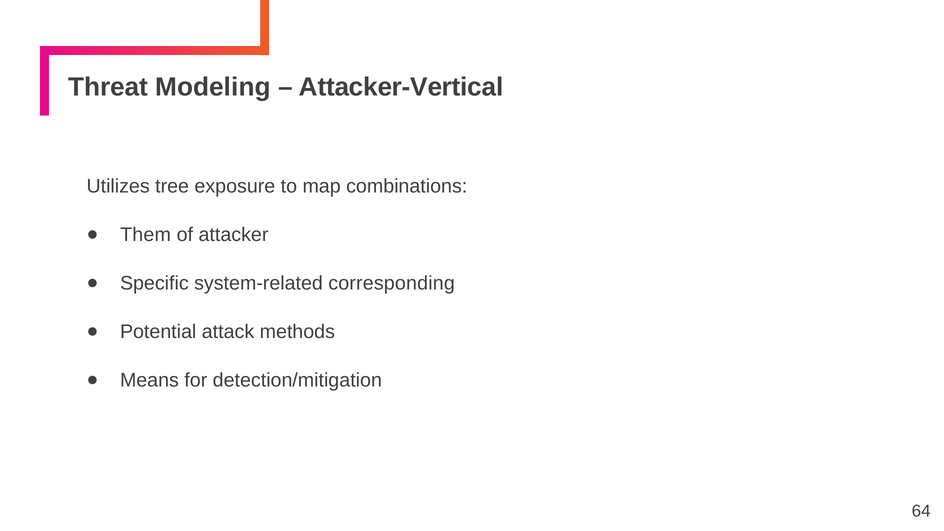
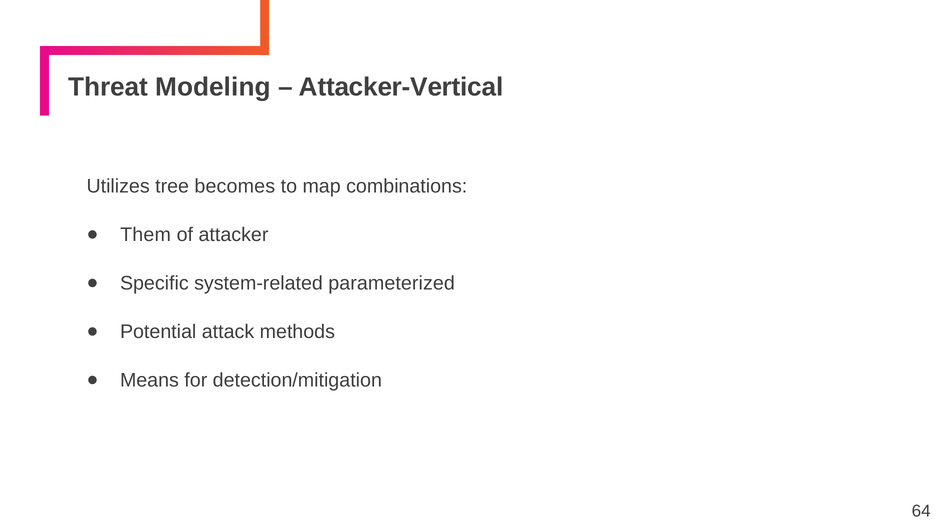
exposure: exposure -> becomes (235, 186)
corresponding: corresponding -> parameterized (392, 283)
